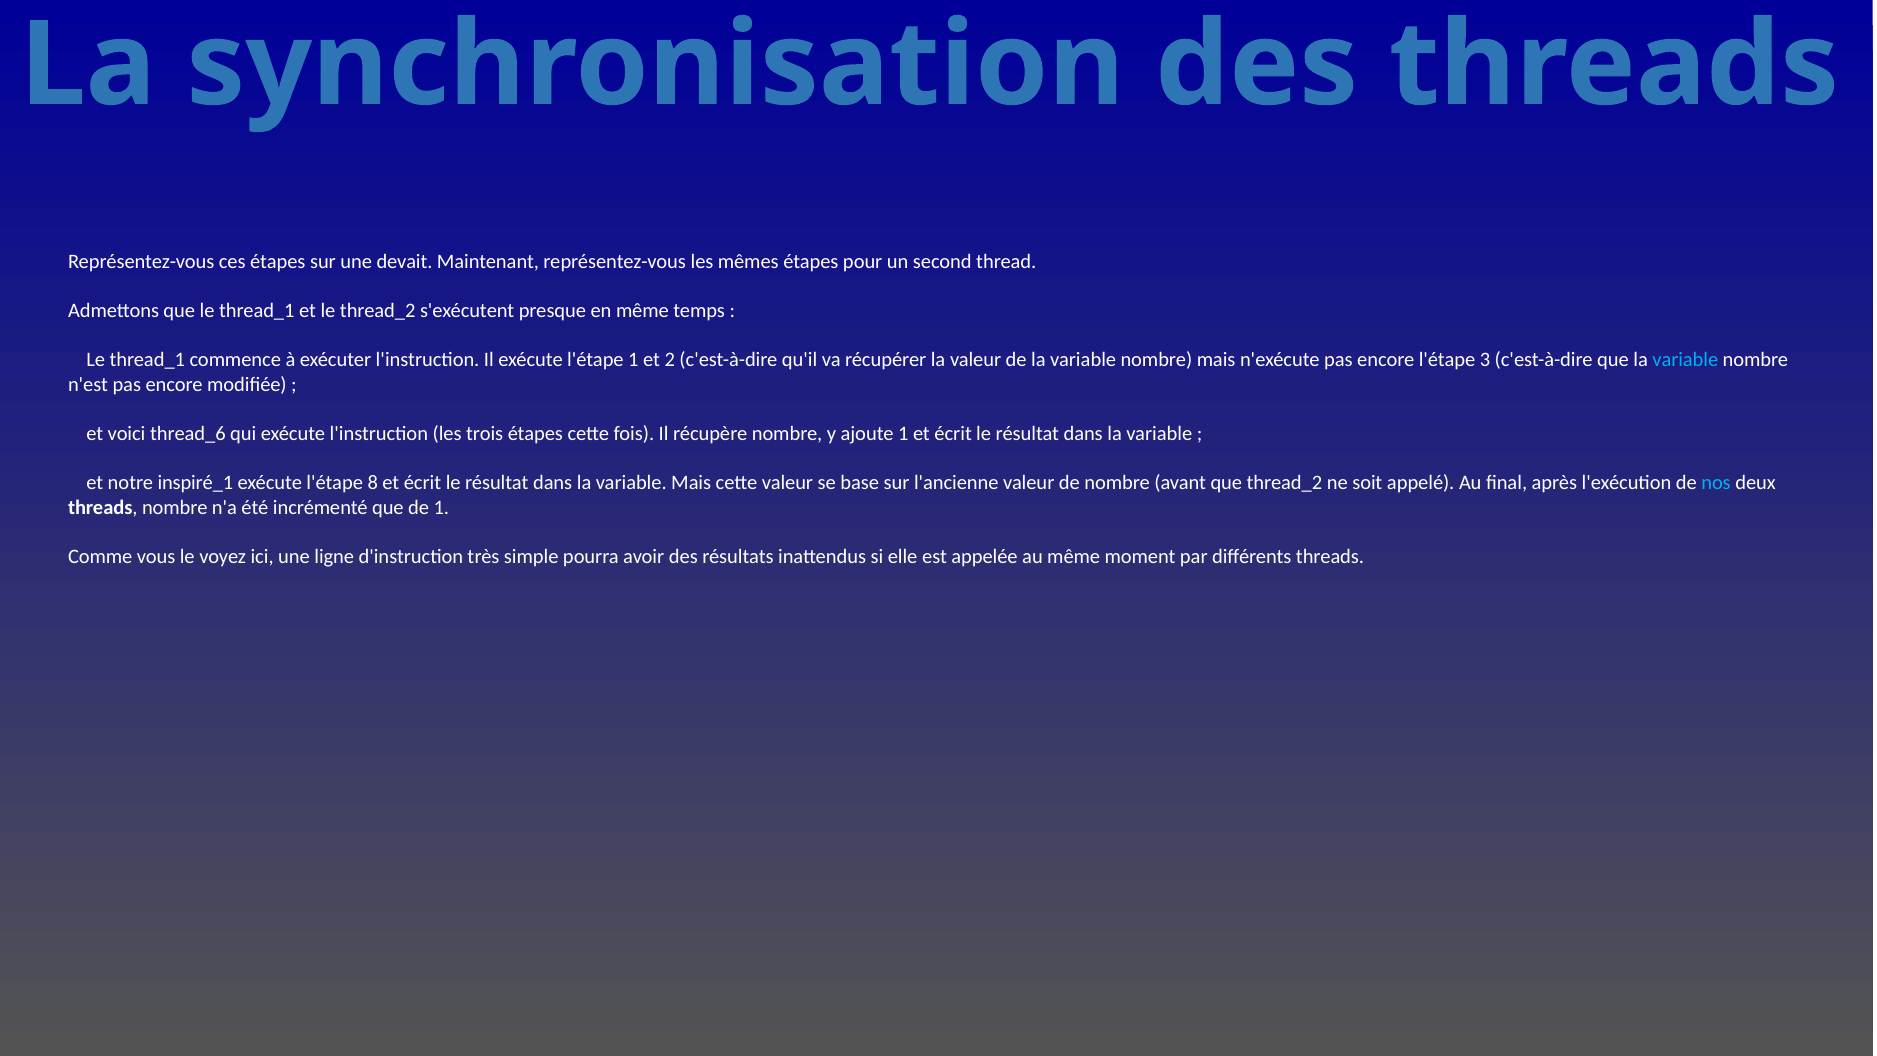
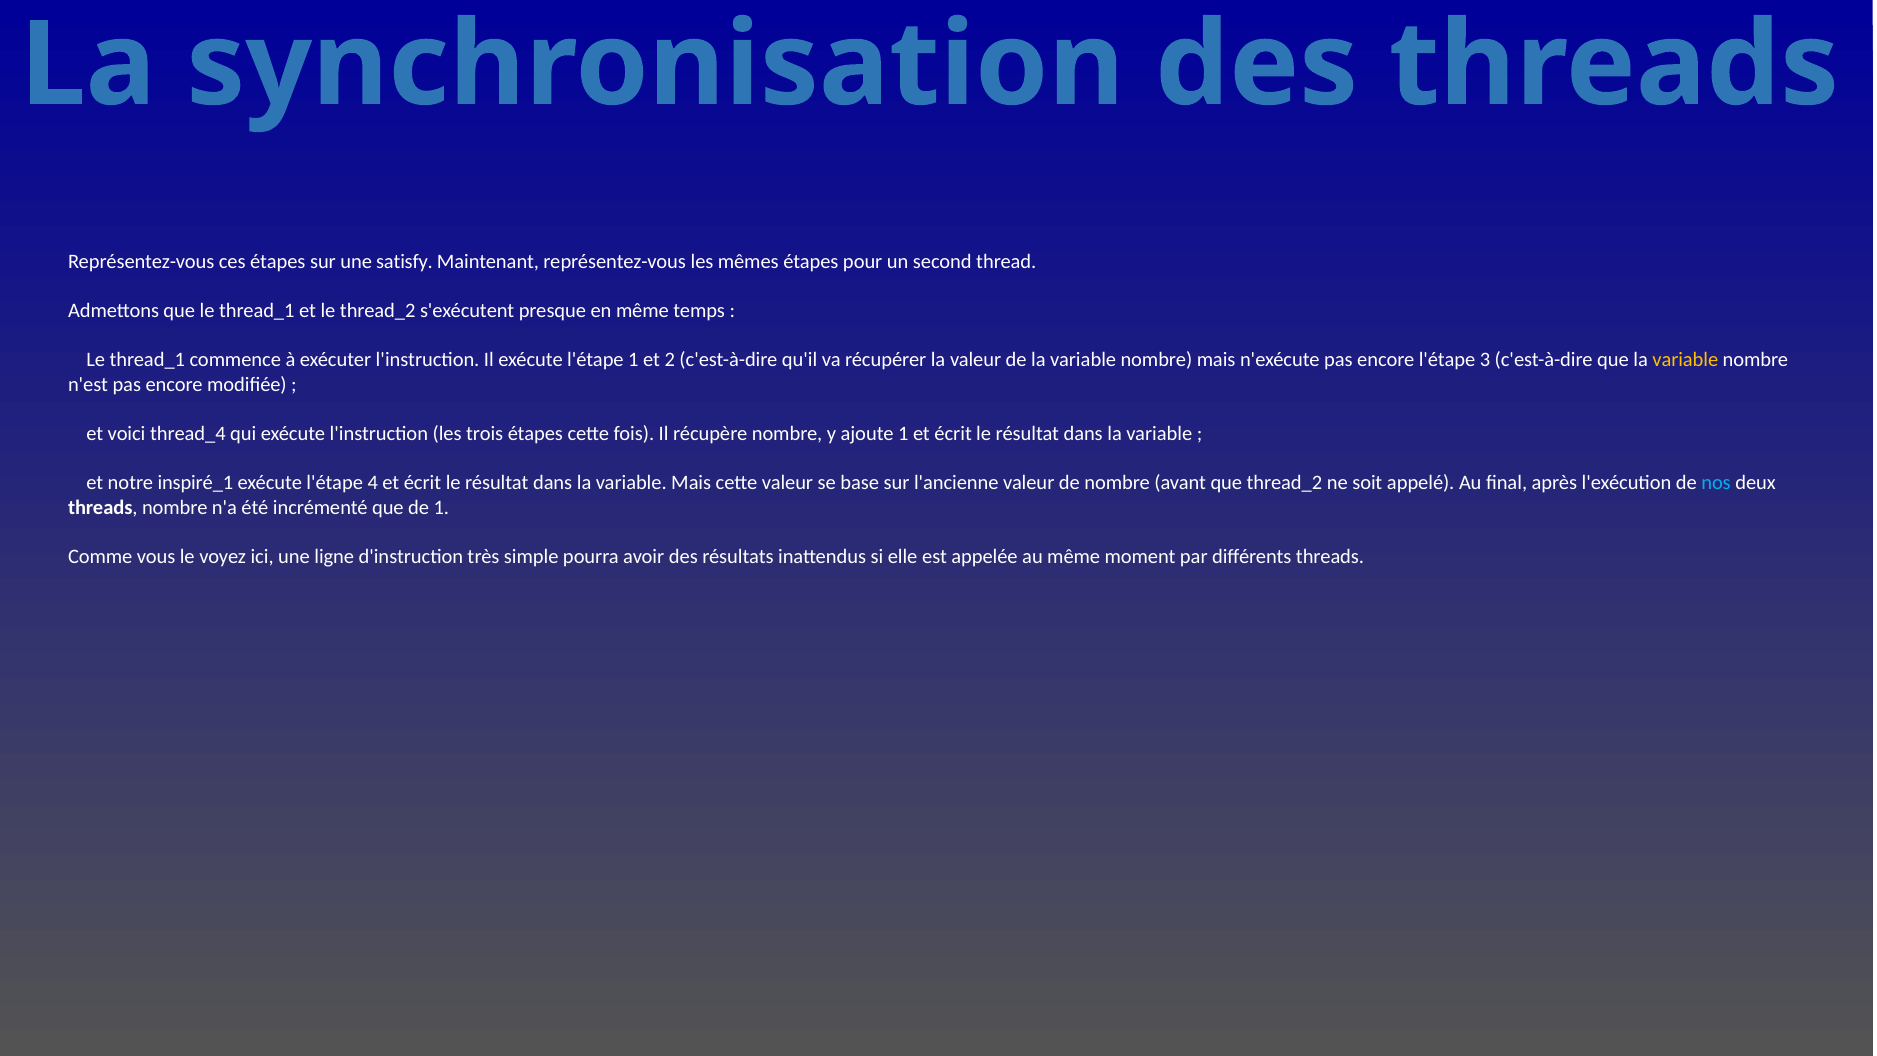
devait: devait -> satisfy (405, 262)
variable colour: light blue -> yellow (1685, 360)
thread_6: thread_6 -> thread_4 (188, 434)
8: 8 -> 4 (373, 483)
